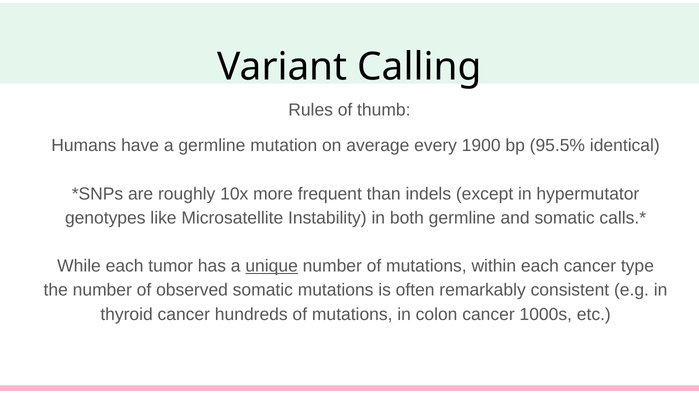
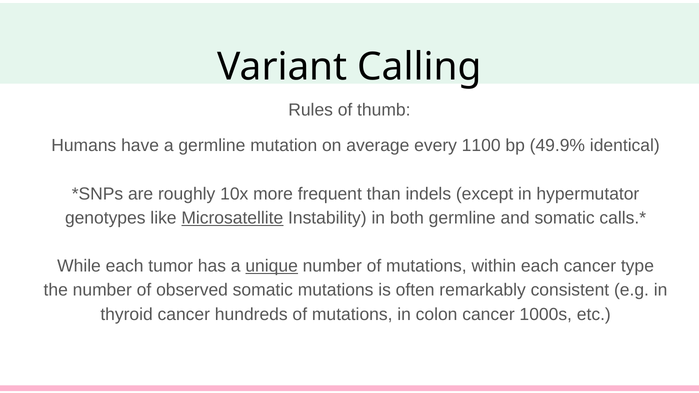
1900: 1900 -> 1100 (481, 146)
95.5%: 95.5% -> 49.9% (557, 146)
Microsatellite underline: none -> present (232, 218)
